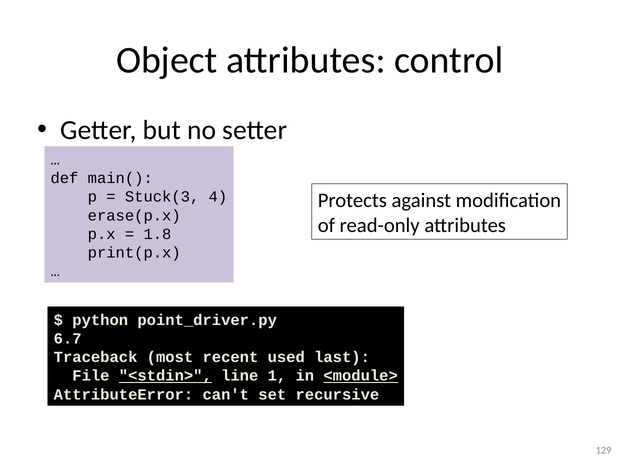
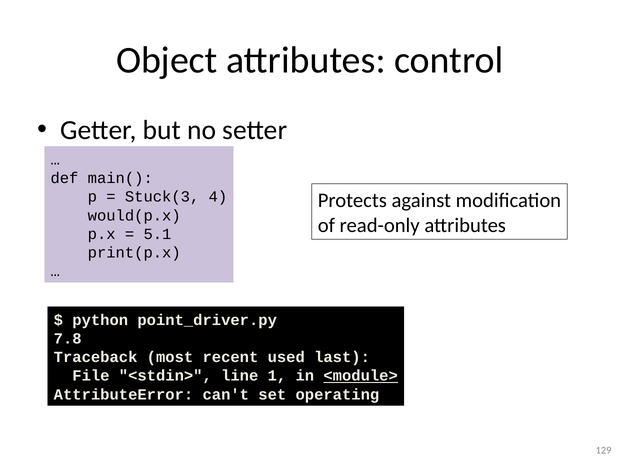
erase(p.x: erase(p.x -> would(p.x (134, 215)
1.8: 1.8 -> 5.1 (157, 234)
6.7: 6.7 -> 7.8 (68, 339)
<stdin> underline: present -> none (165, 376)
recursive: recursive -> operating (337, 394)
